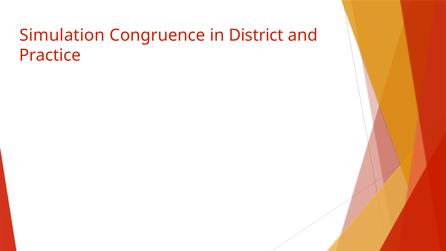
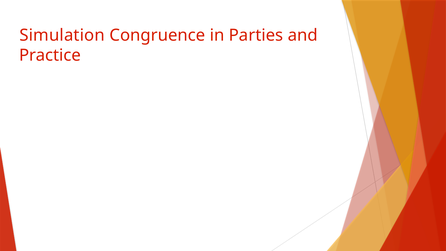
District: District -> Parties (256, 35)
